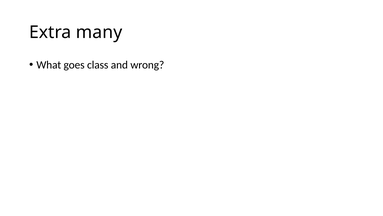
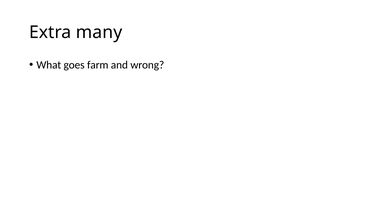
class: class -> farm (98, 65)
